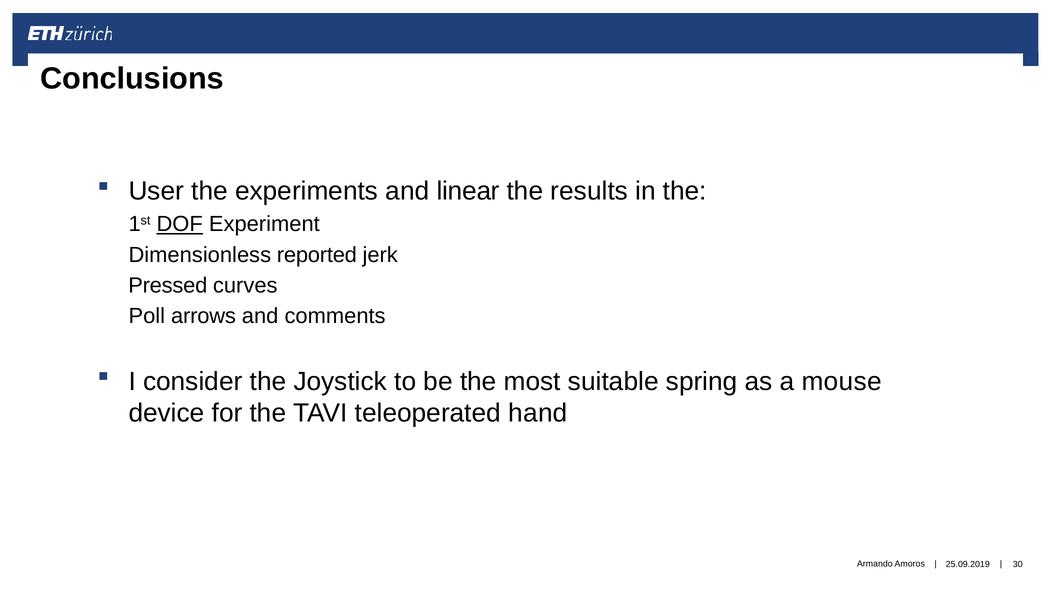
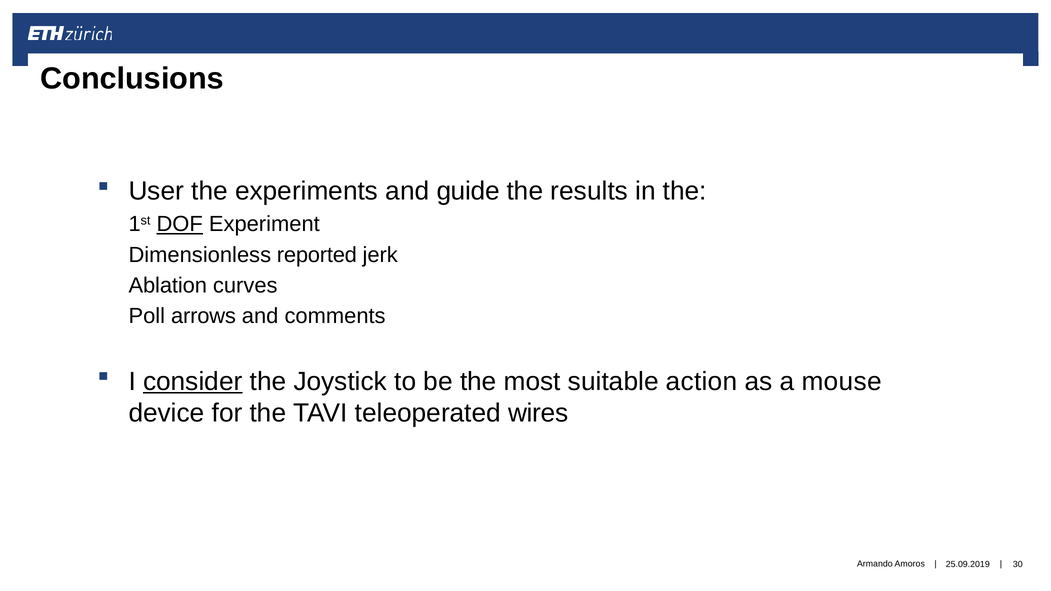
linear: linear -> guide (468, 191)
Pressed: Pressed -> Ablation (168, 286)
consider underline: none -> present (193, 382)
spring: spring -> action (702, 382)
hand: hand -> wires (538, 413)
